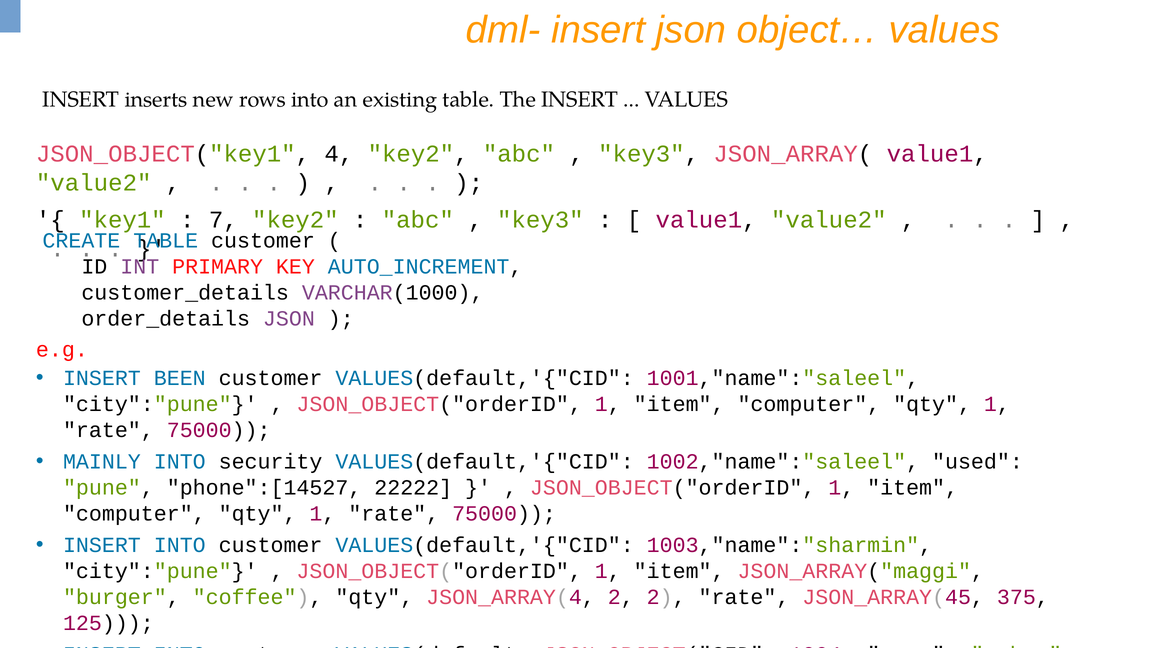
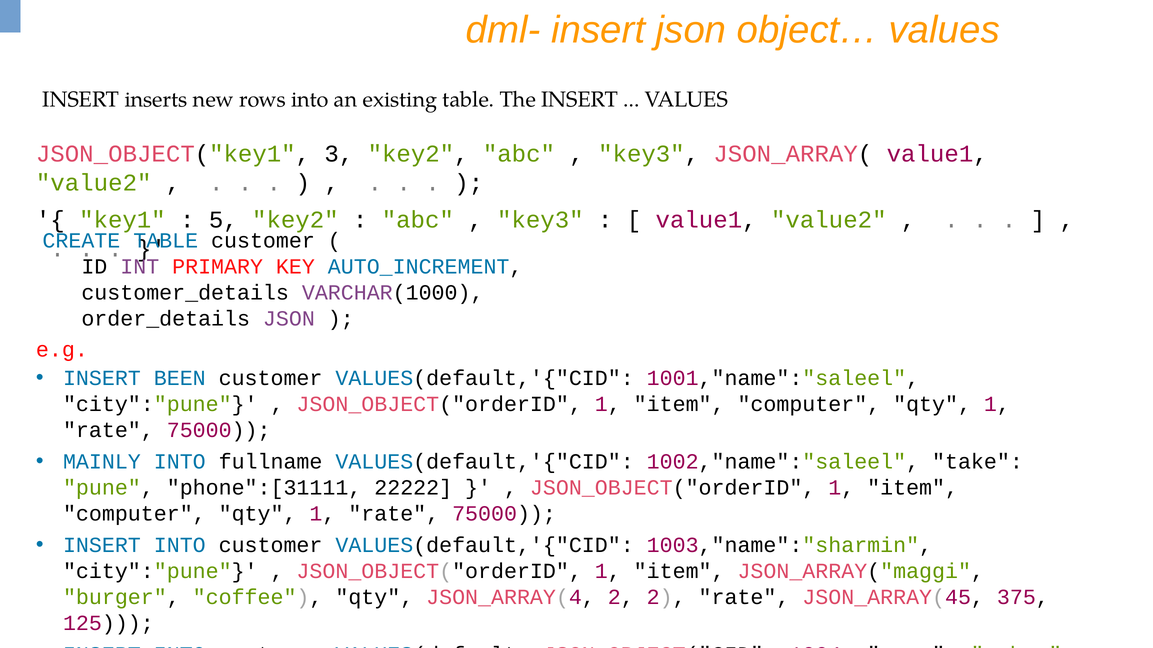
4: 4 -> 3 (339, 154)
7: 7 -> 5 (223, 220)
security: security -> fullname (271, 462)
used: used -> take (977, 462)
phone":[14527: phone":[14527 -> phone":[31111 (264, 488)
